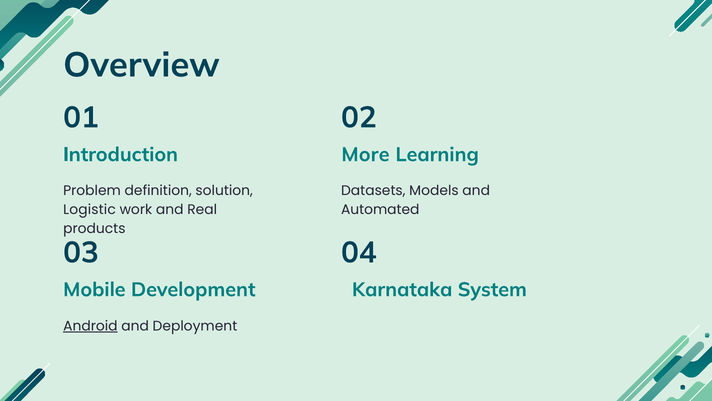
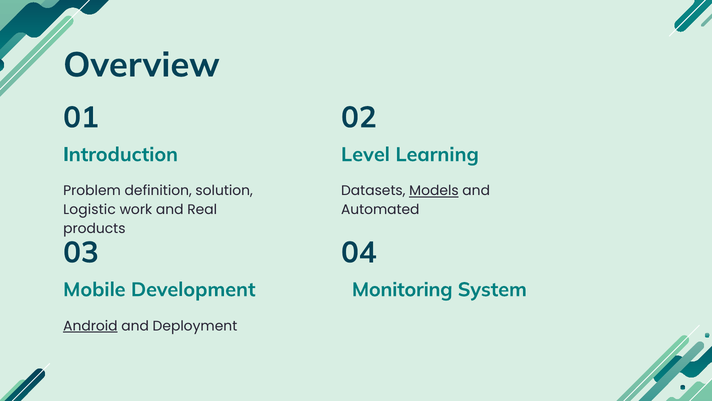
More: More -> Level (366, 154)
Models underline: none -> present (434, 191)
Karnataka: Karnataka -> Monitoring (402, 289)
